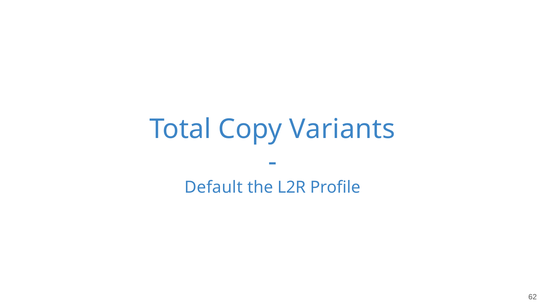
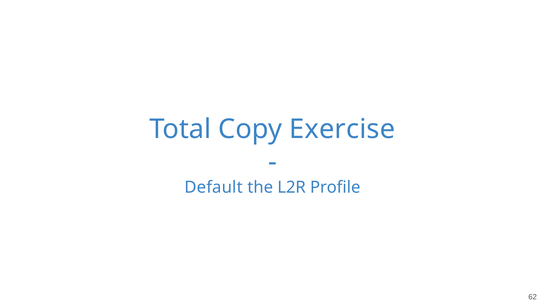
Variants: Variants -> Exercise (342, 129)
